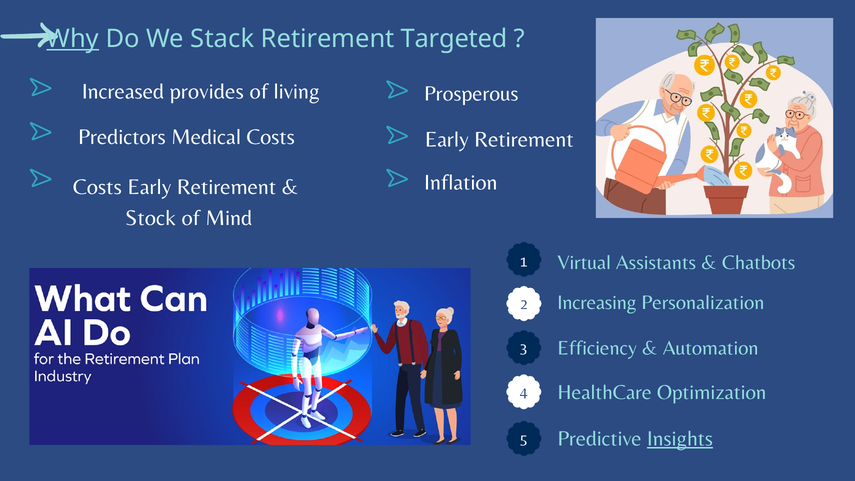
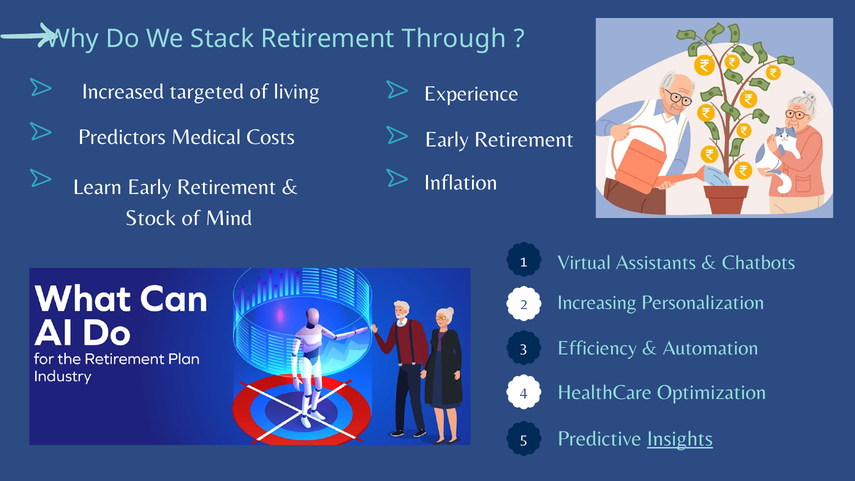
Why underline: present -> none (73, 39)
Targeted: Targeted -> Through (454, 39)
provides: provides -> targeted (207, 91)
Prosperous: Prosperous -> Experience (471, 94)
Costs: Costs -> Learn (97, 187)
